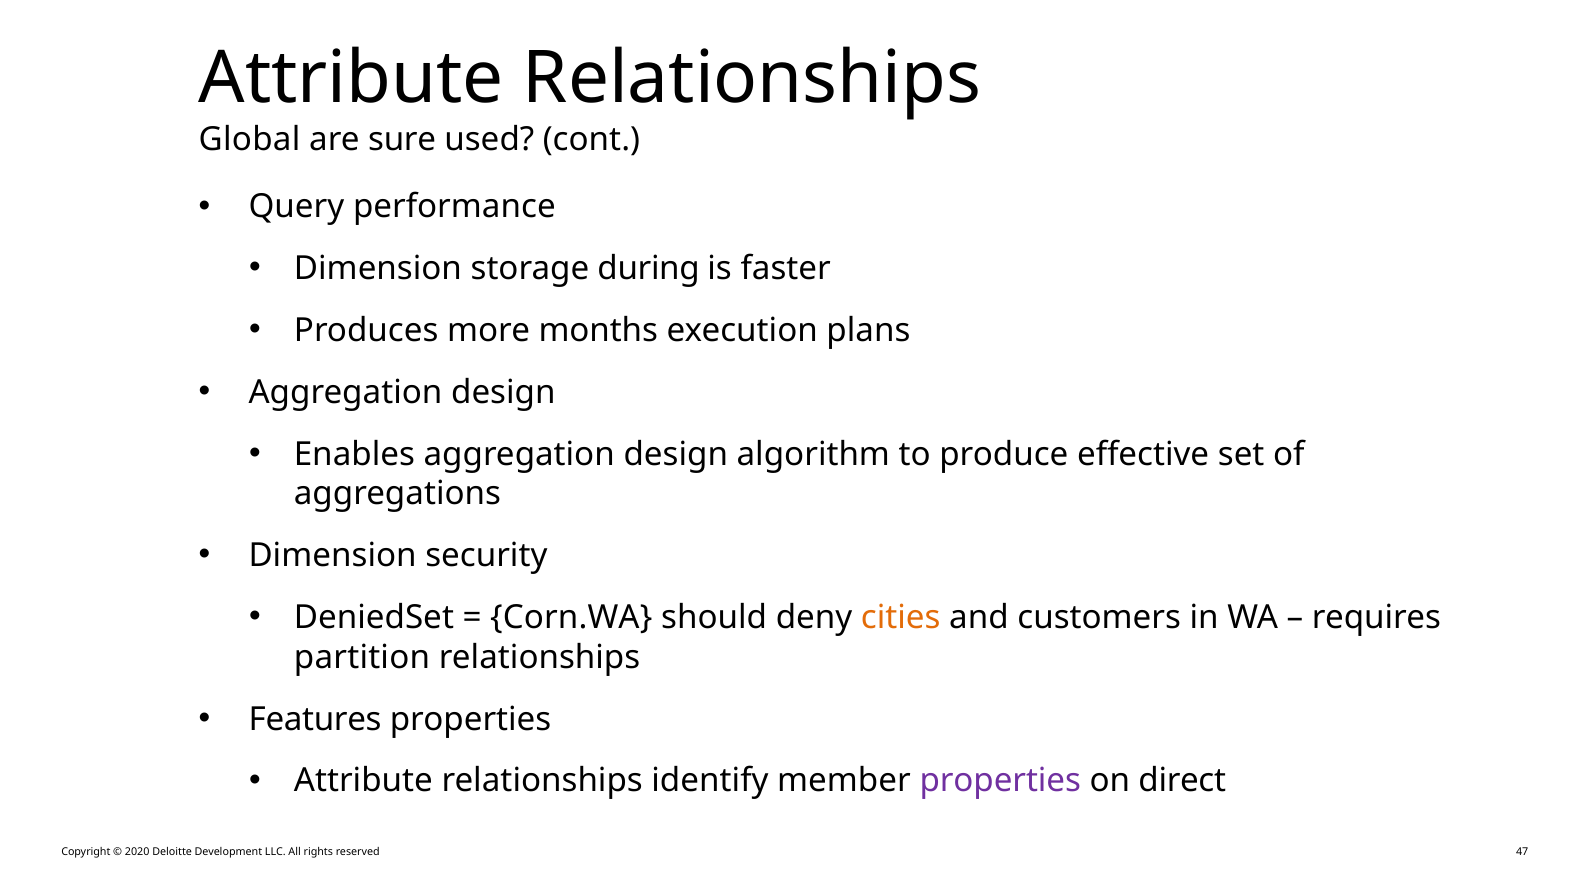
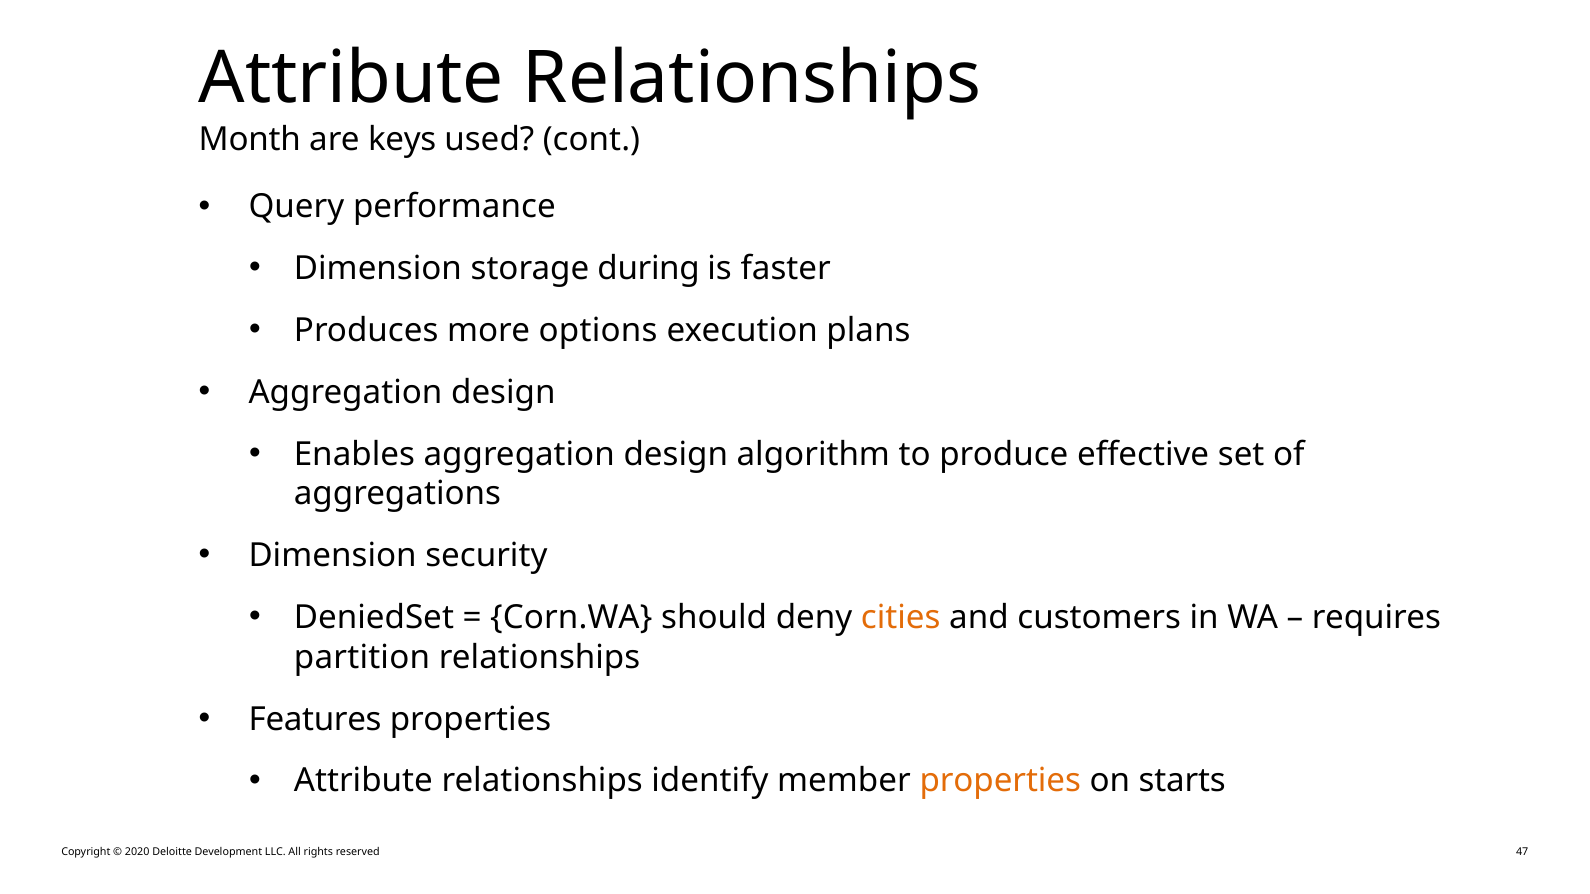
Global: Global -> Month (250, 139)
sure: sure -> keys (402, 139)
months: months -> options (598, 331)
properties colour: purple -> orange (1000, 781)
direct: direct -> starts (1182, 781)
